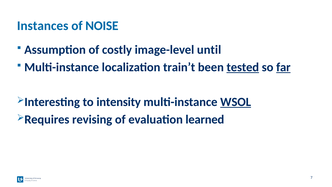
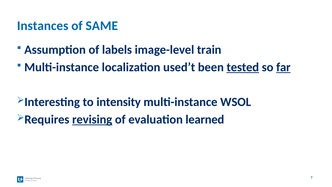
NOISE: NOISE -> SAME (102, 26)
costly: costly -> labels (117, 50)
until: until -> train (209, 50)
train’t: train’t -> used’t (179, 67)
WSOL underline: present -> none (236, 102)
revising underline: none -> present (92, 119)
